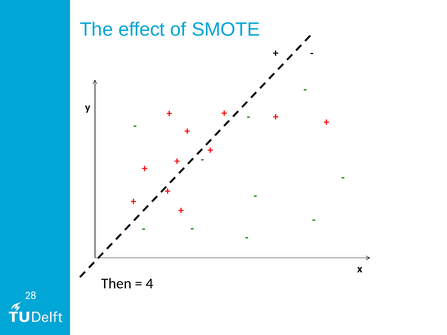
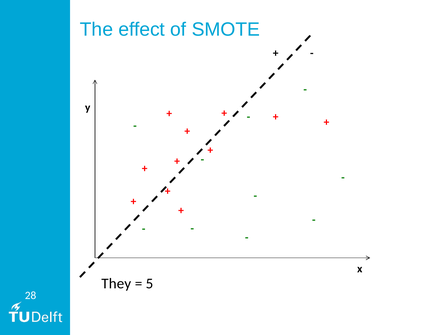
Then: Then -> They (116, 284)
4: 4 -> 5 (149, 284)
